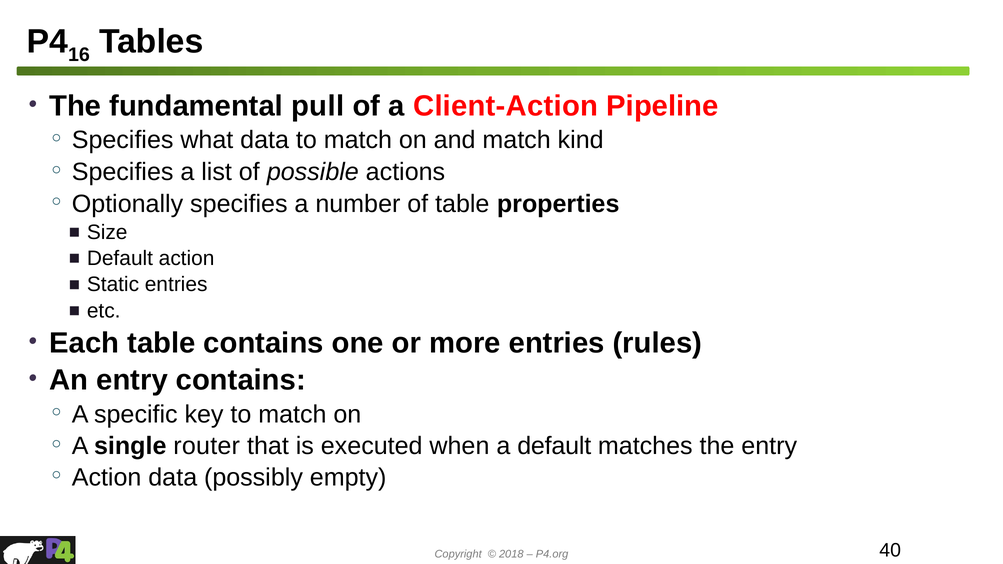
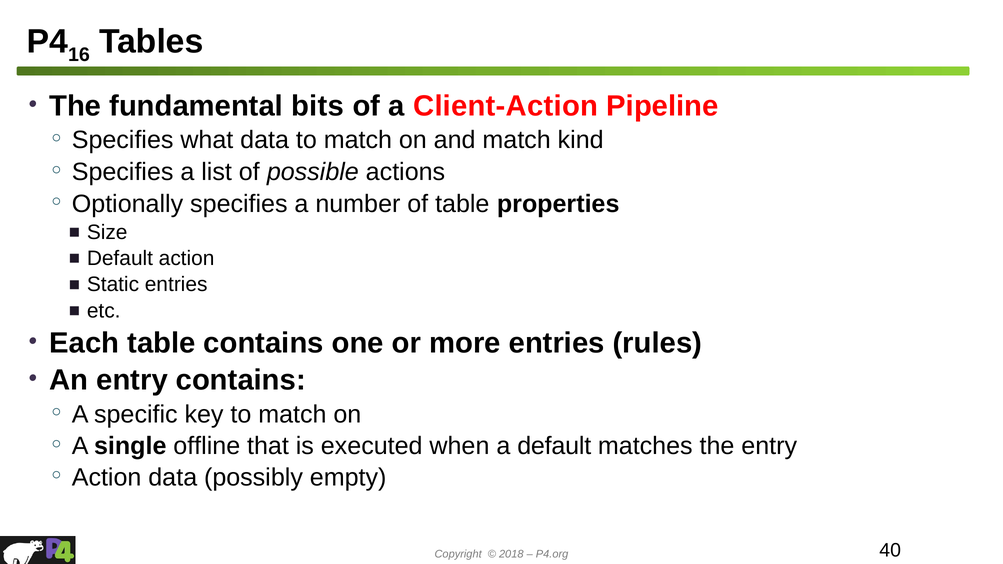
pull: pull -> bits (318, 106)
router: router -> offline (207, 446)
